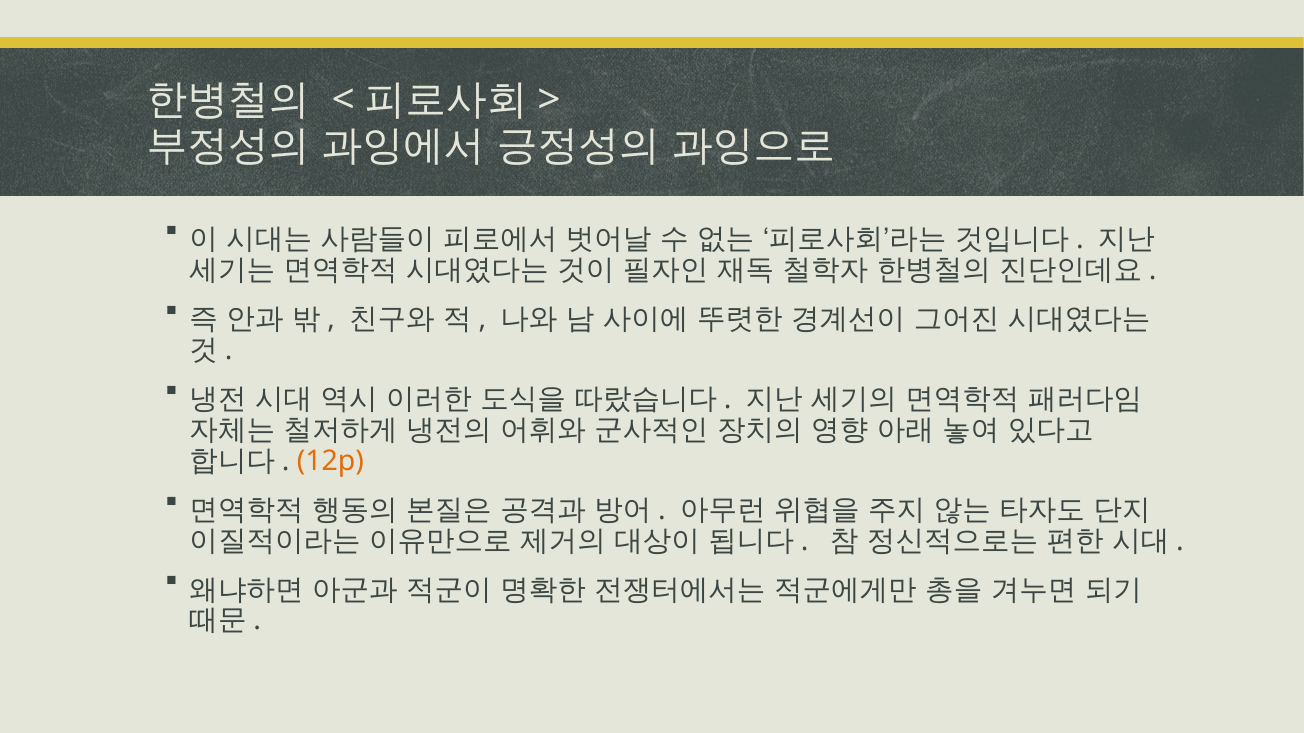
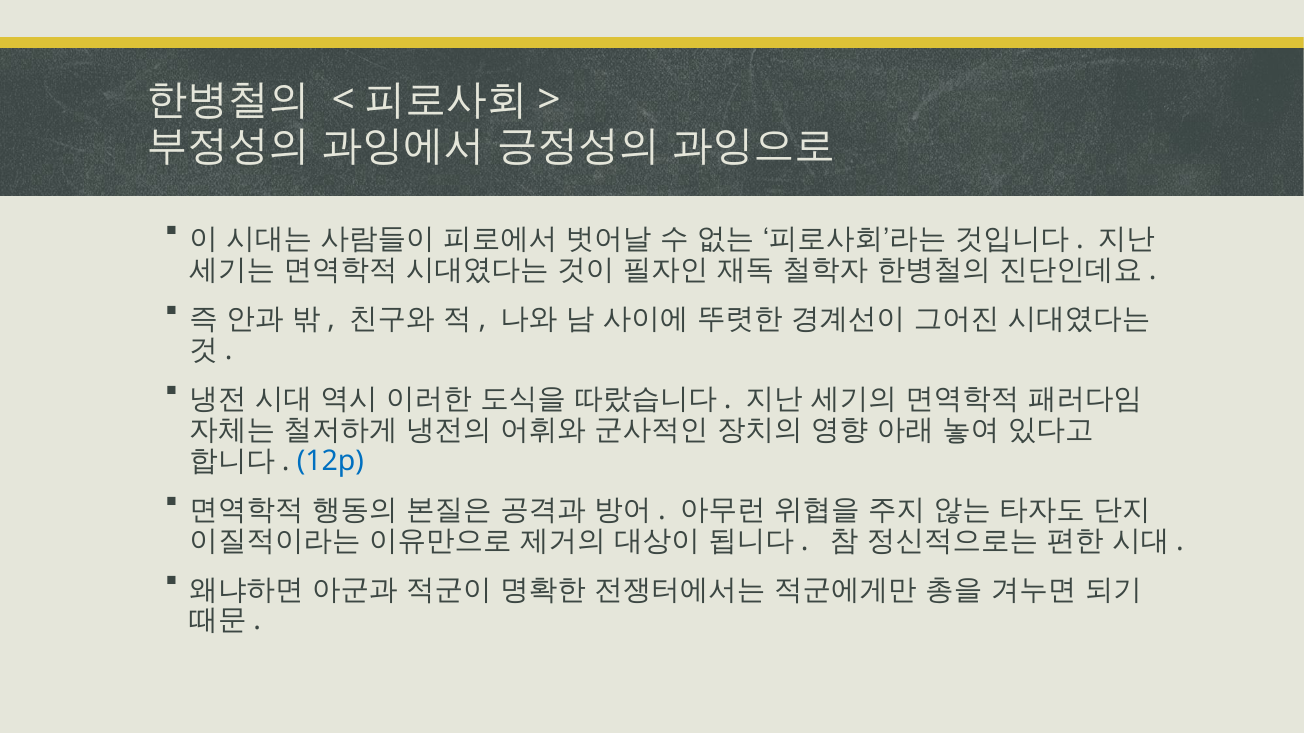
12p colour: orange -> blue (330, 461)
